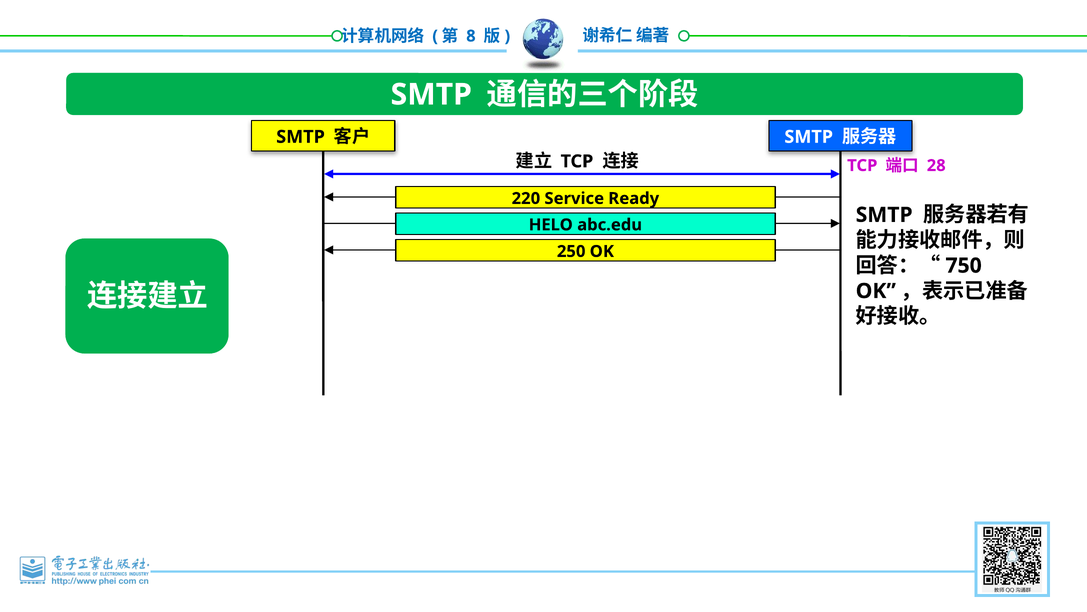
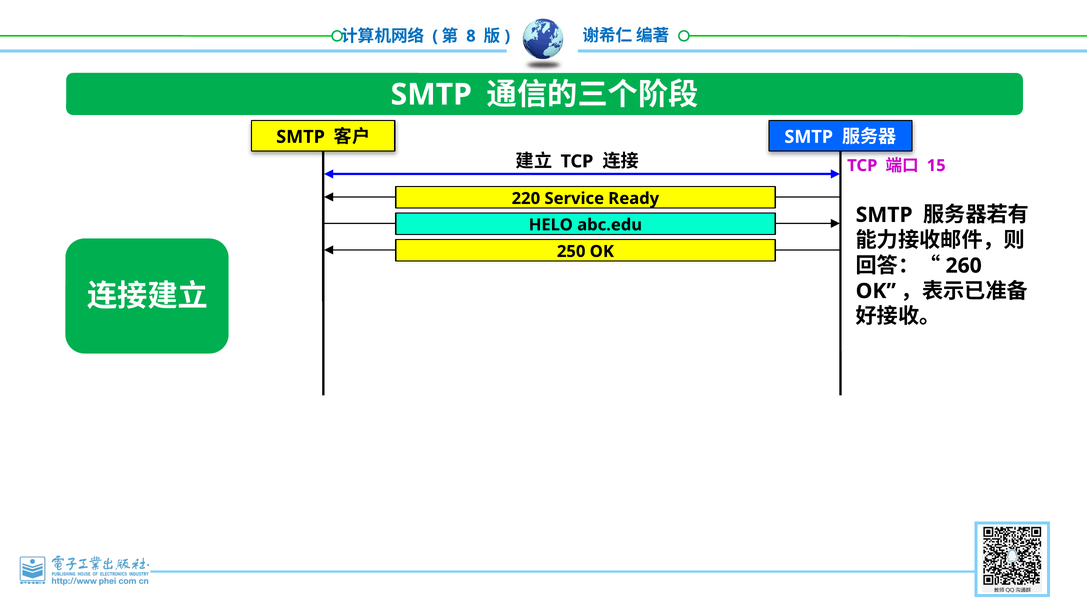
28: 28 -> 15 (936, 165)
750: 750 -> 260 (964, 265)
